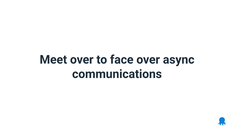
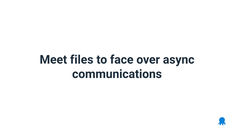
Meet over: over -> files (82, 59)
